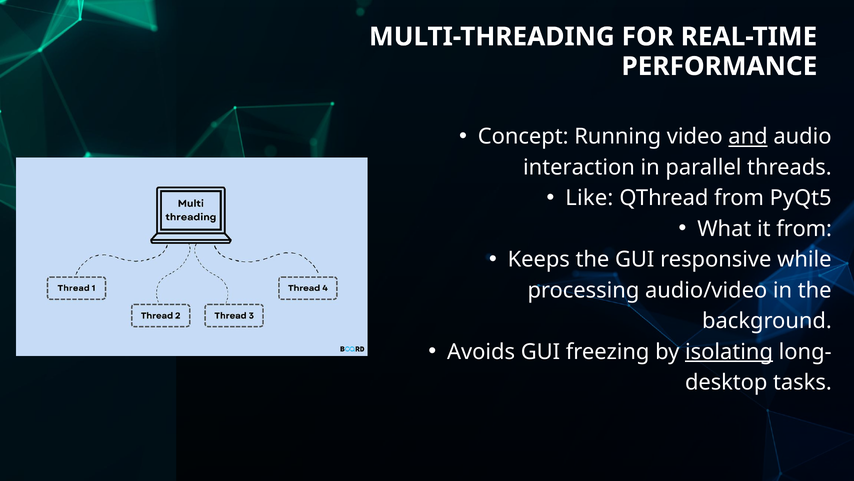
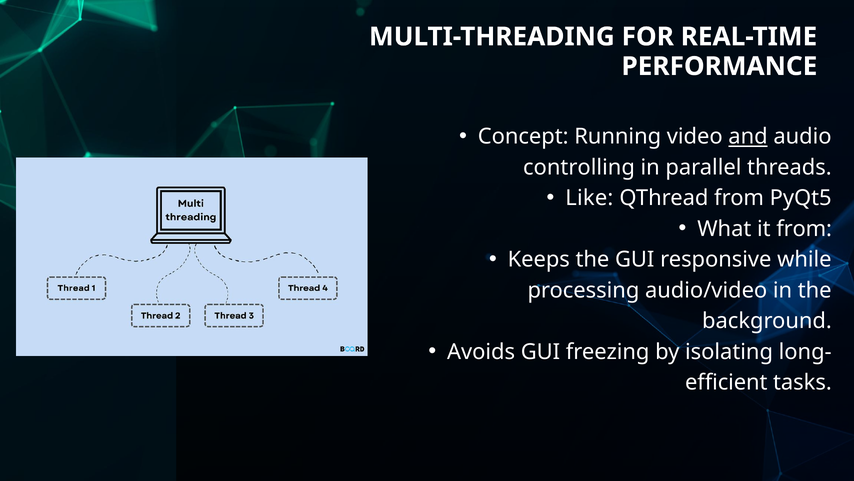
interaction: interaction -> controlling (579, 167)
isolating underline: present -> none (729, 351)
desktop: desktop -> efficient (726, 382)
